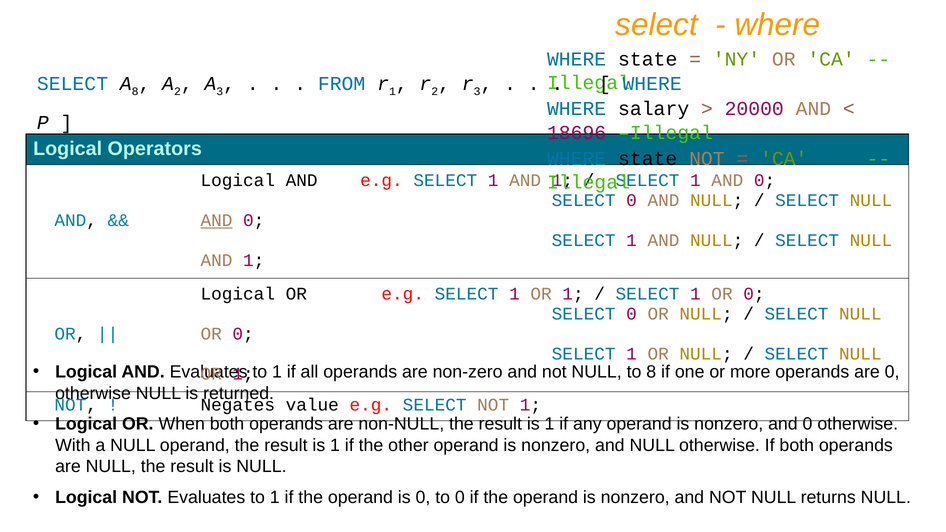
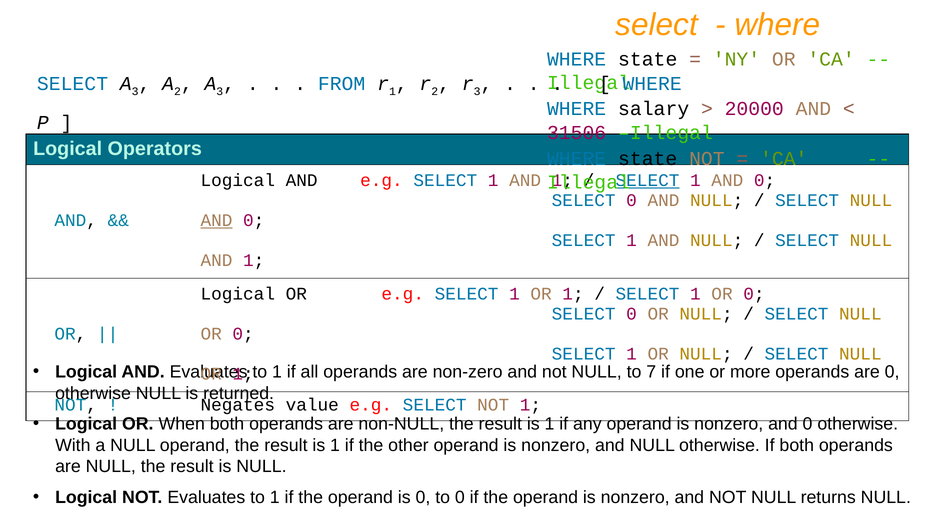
SELECT A 8: 8 -> 3 (135, 92)
18696: 18696 -> 31506 (577, 133)
SELECT underline: none -> present (648, 180)
to 8: 8 -> 7 (651, 372)
